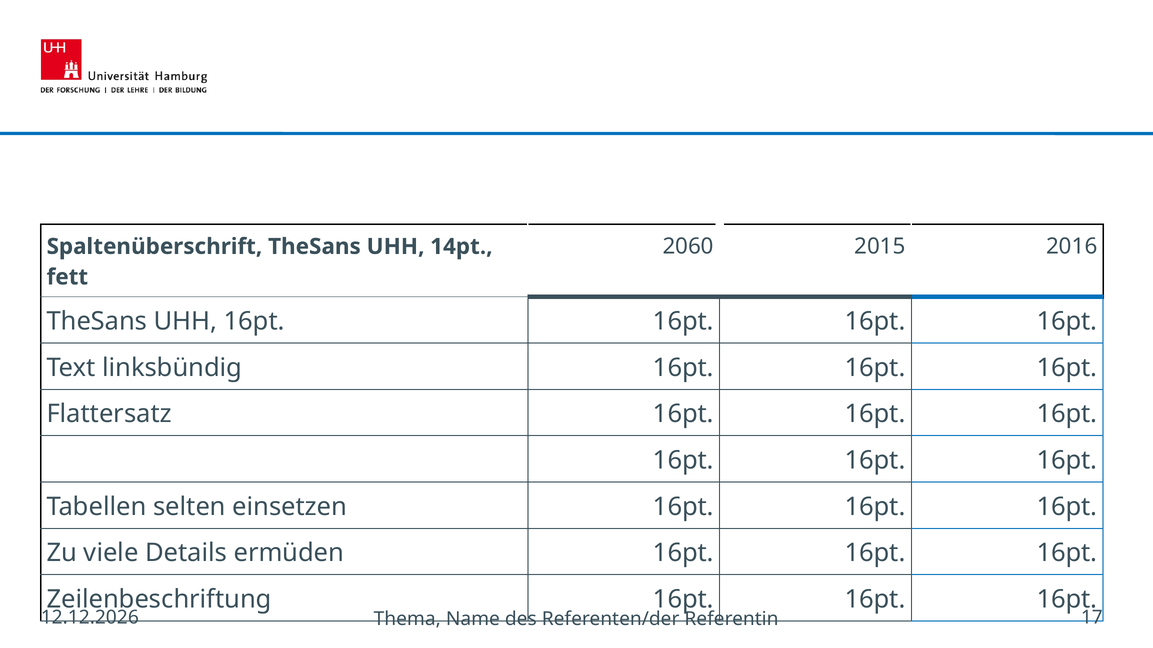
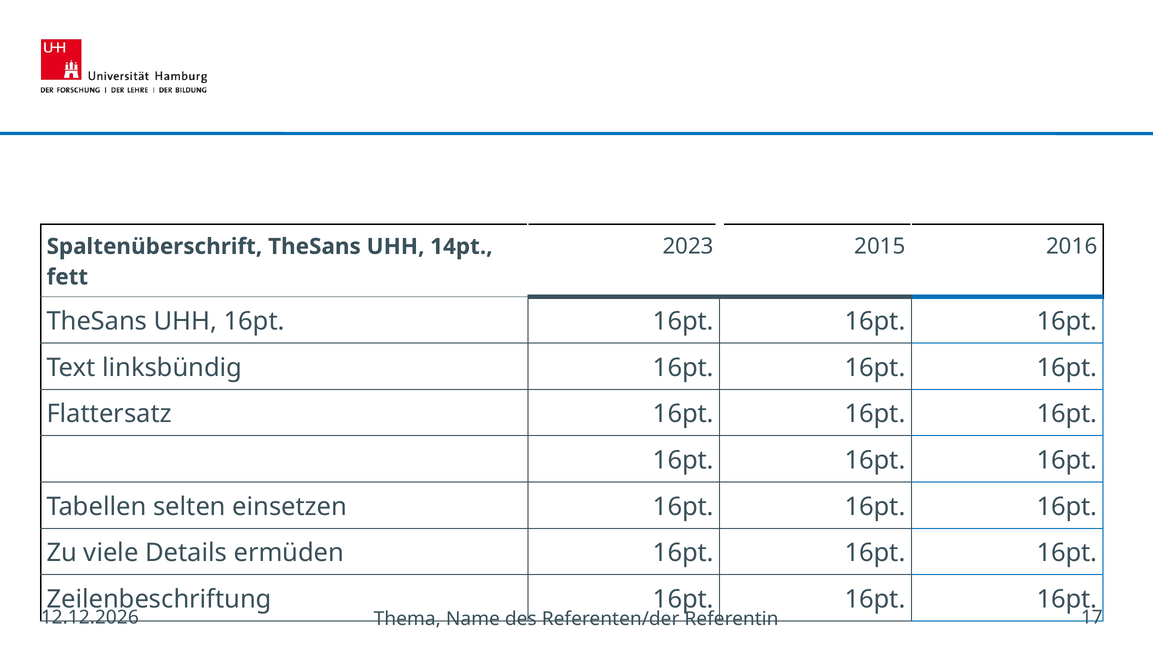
2060: 2060 -> 2023 (688, 247)
